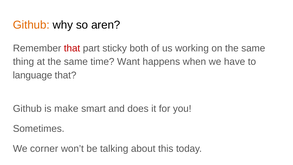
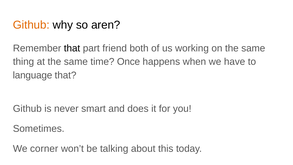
that colour: red -> black (72, 48)
sticky: sticky -> friend (115, 48)
Want: Want -> Once (129, 62)
make: make -> never (66, 109)
